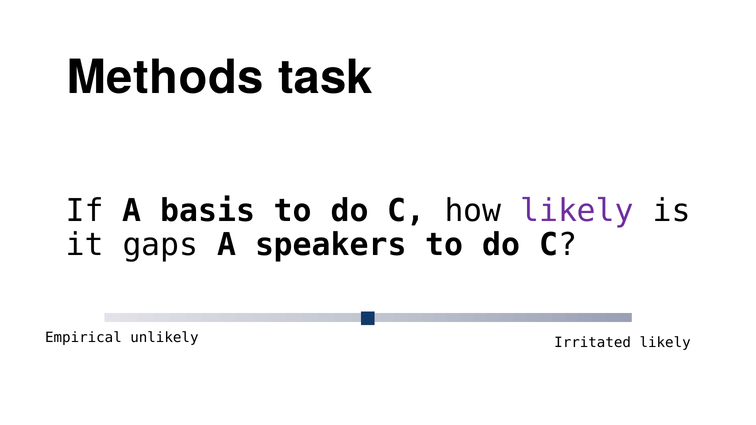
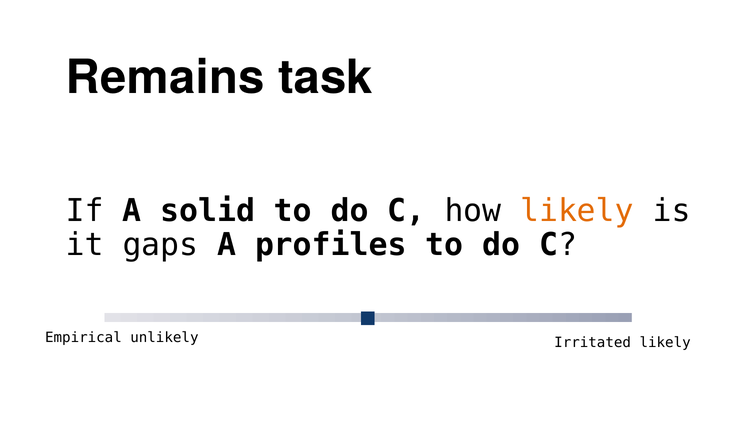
Methods: Methods -> Remains (165, 78)
basis: basis -> solid (208, 211)
likely colour: purple -> orange (577, 211)
speakers: speakers -> profiles (331, 245)
